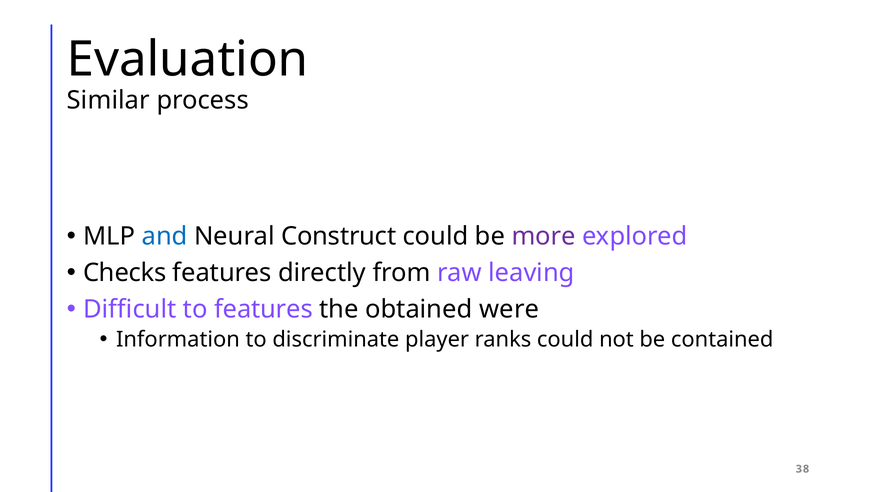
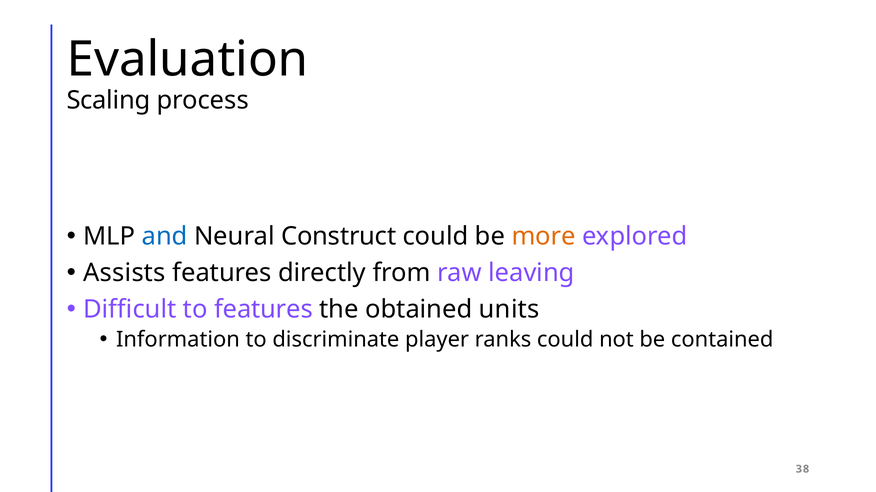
Similar: Similar -> Scaling (108, 100)
more colour: purple -> orange (544, 236)
Checks: Checks -> Assists (124, 273)
were: were -> units (509, 310)
